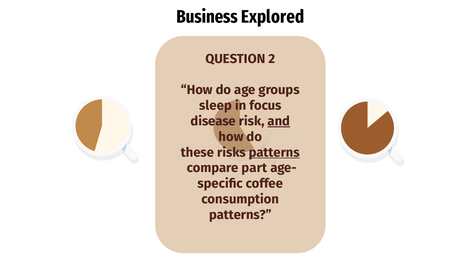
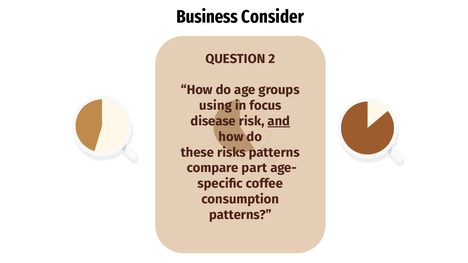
Explored: Explored -> Consider (273, 17)
sleep: sleep -> using (216, 106)
patterns underline: present -> none (274, 153)
